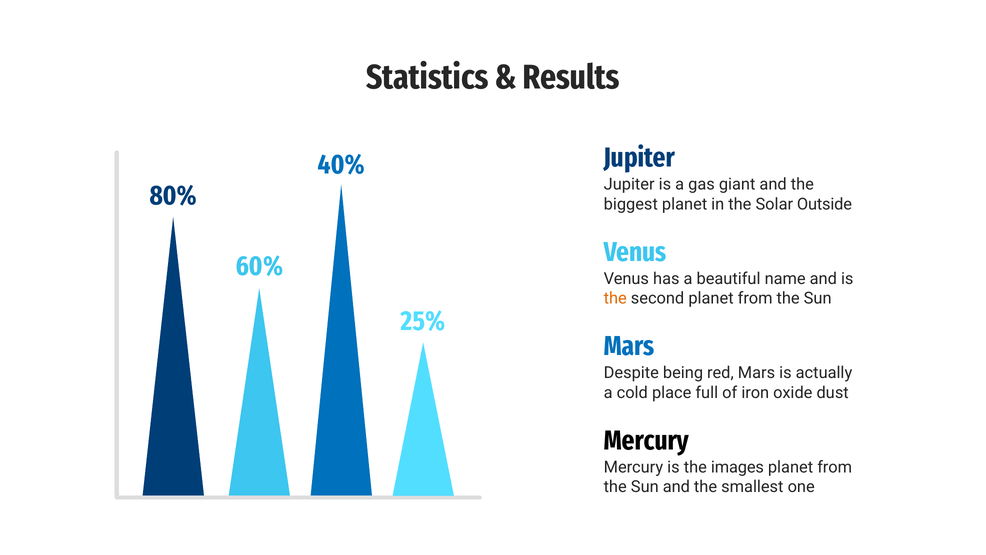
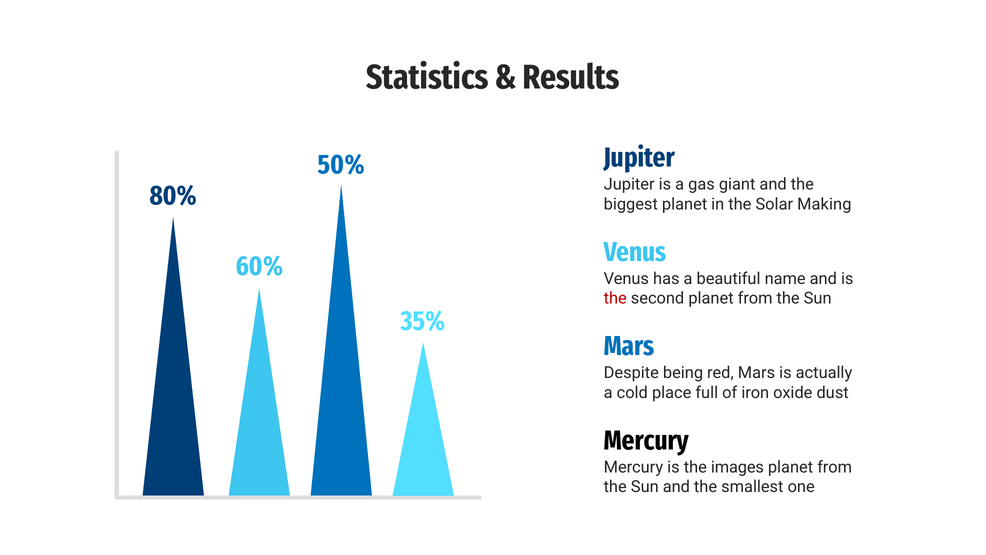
40%: 40% -> 50% (341, 165)
Outside: Outside -> Making (824, 204)
the colour: orange -> red (615, 298)
25%: 25% -> 35% (423, 321)
